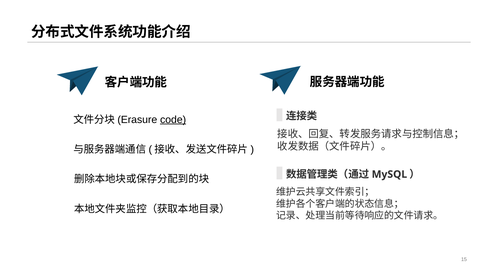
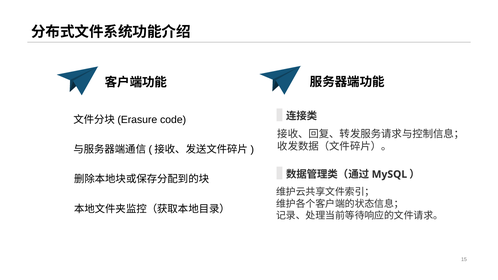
code underline: present -> none (173, 120)
